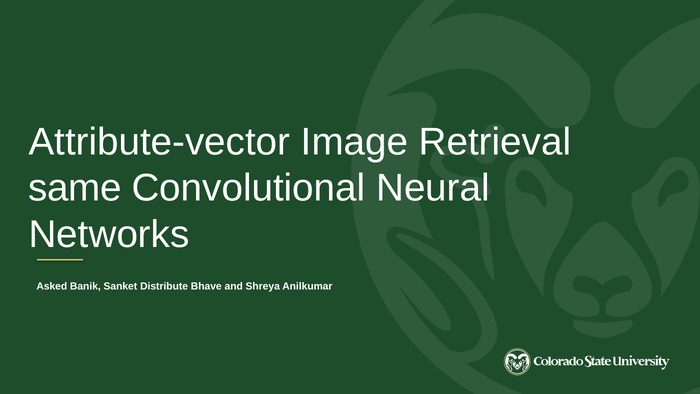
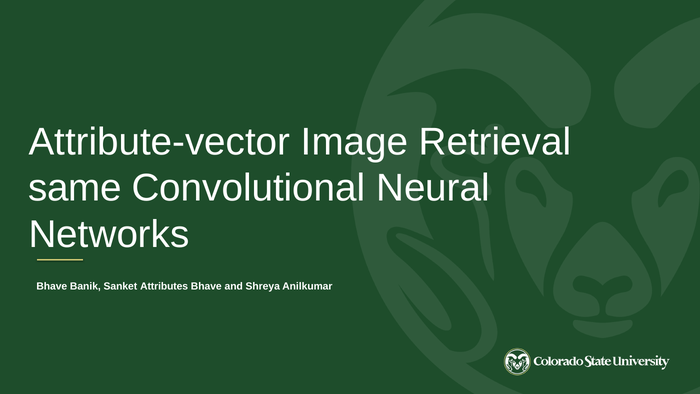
Asked: Asked -> Bhave (52, 286)
Distribute: Distribute -> Attributes (164, 286)
